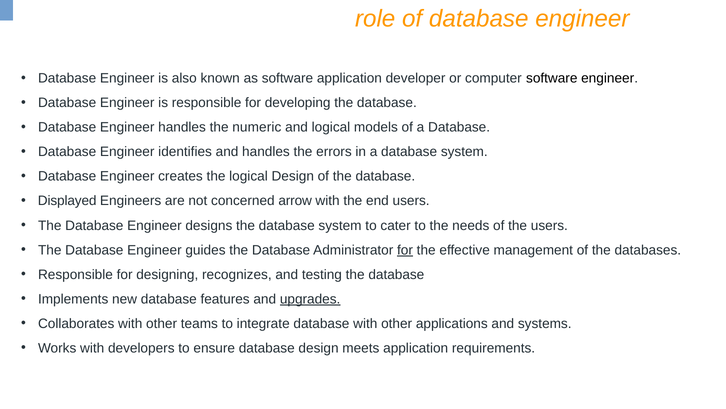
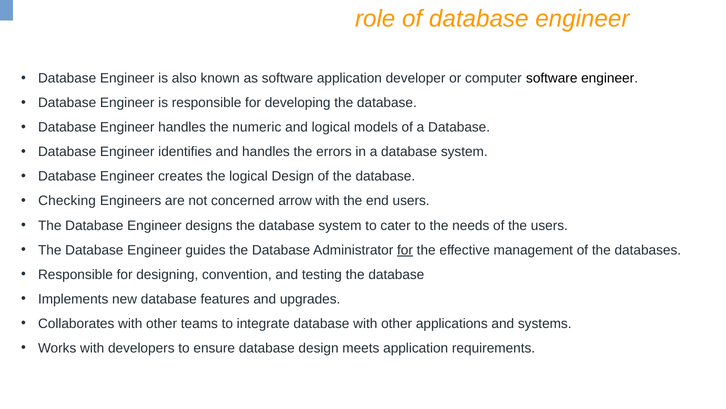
Displayed: Displayed -> Checking (67, 201)
recognizes: recognizes -> convention (237, 274)
upgrades underline: present -> none (310, 299)
